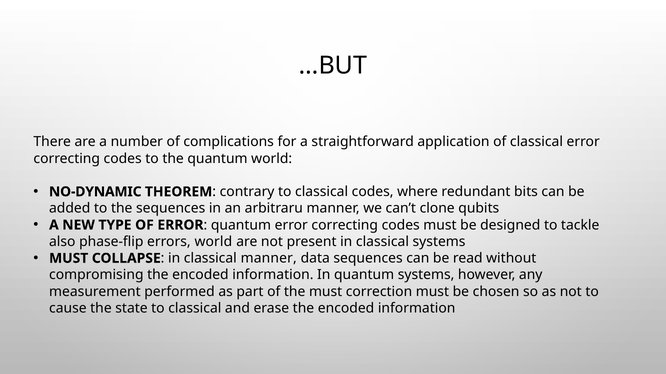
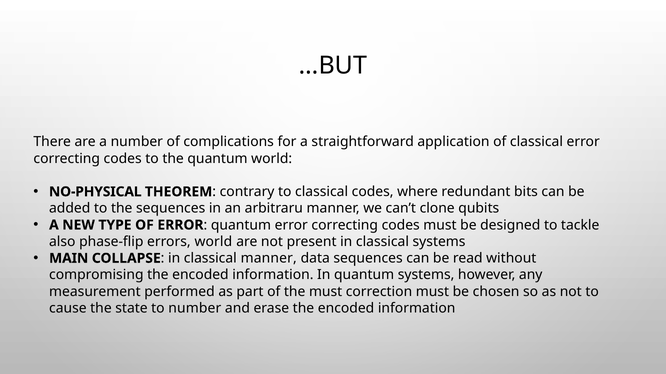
NO-DYNAMIC: NO-DYNAMIC -> NO-PHYSICAL (95, 192)
MUST: MUST -> MAIN (69, 259)
state to classical: classical -> number (195, 309)
